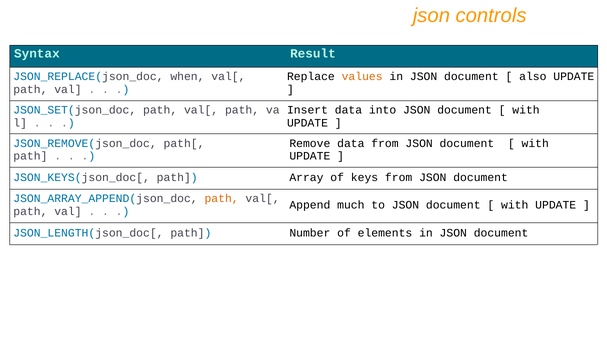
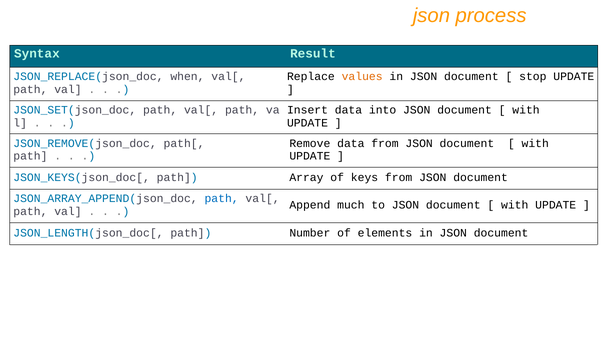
controls: controls -> process (491, 16)
also: also -> stop (533, 77)
path colour: orange -> blue (222, 199)
